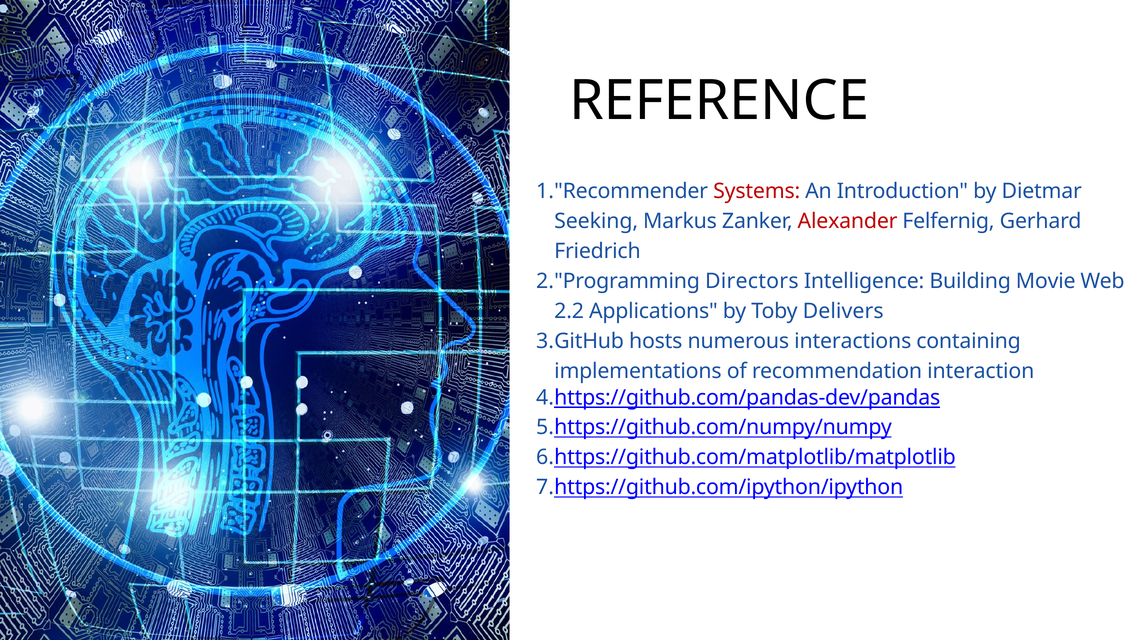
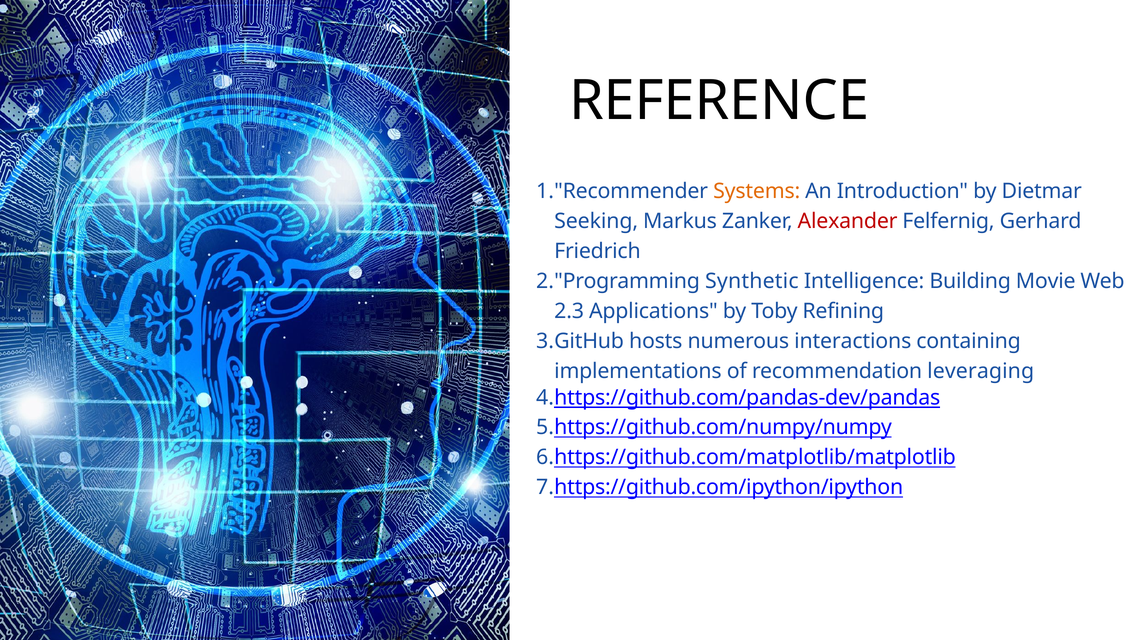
Systems colour: red -> orange (757, 191)
Directors: Directors -> Synthetic (752, 281)
2.2: 2.2 -> 2.3 (569, 311)
Delivers: Delivers -> Refining (843, 311)
interaction: interaction -> leveraging (981, 371)
